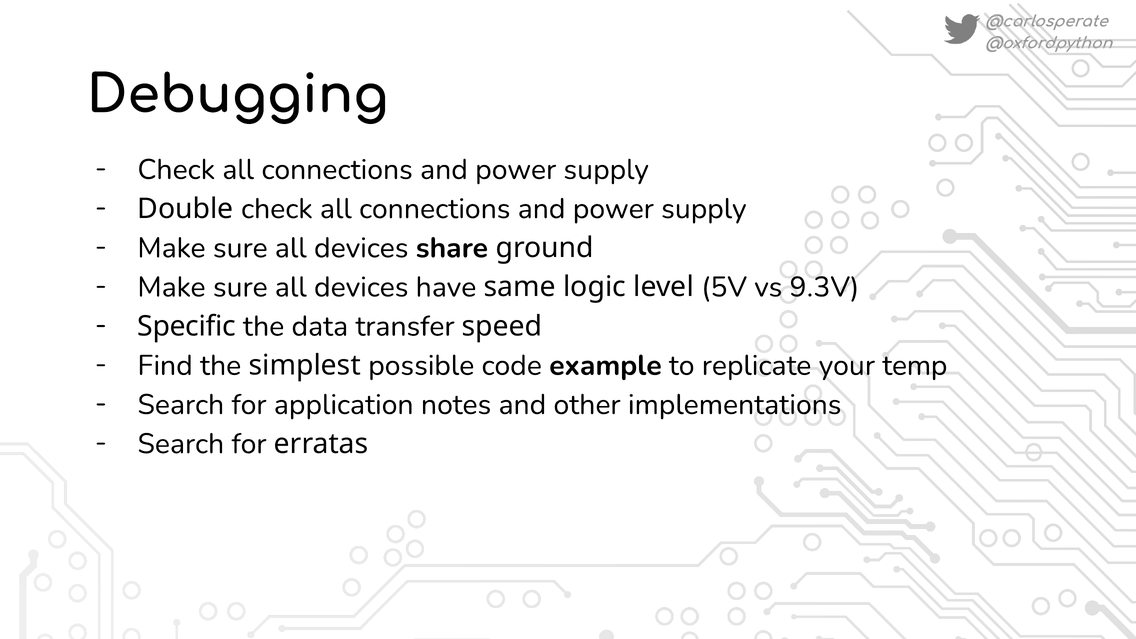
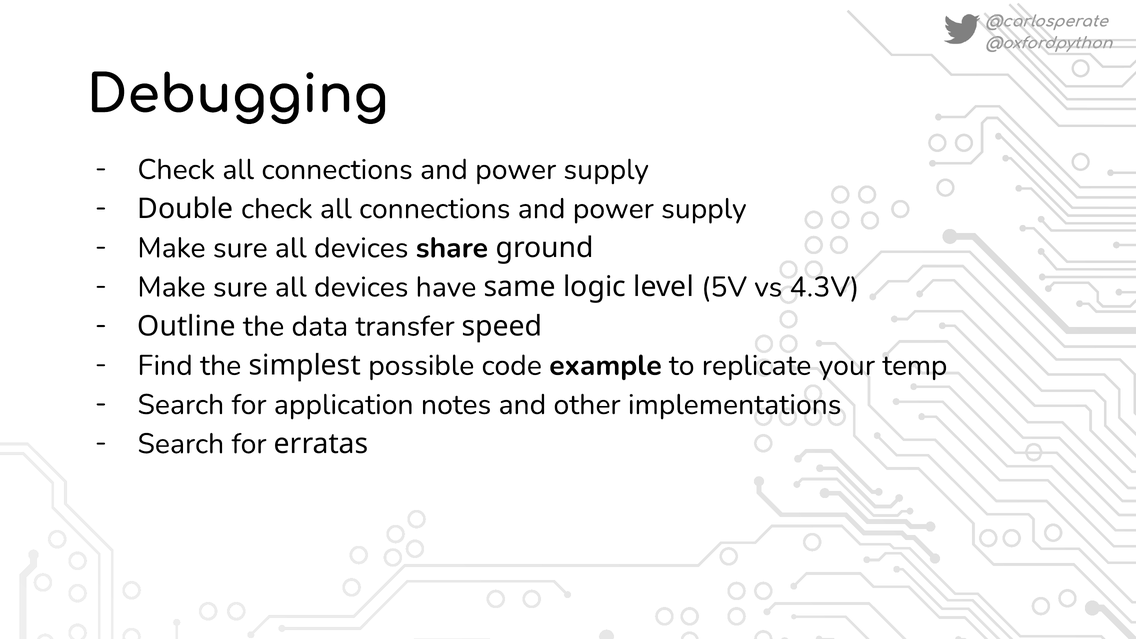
9.3V: 9.3V -> 4.3V (824, 287)
Specific: Specific -> Outline (187, 326)
